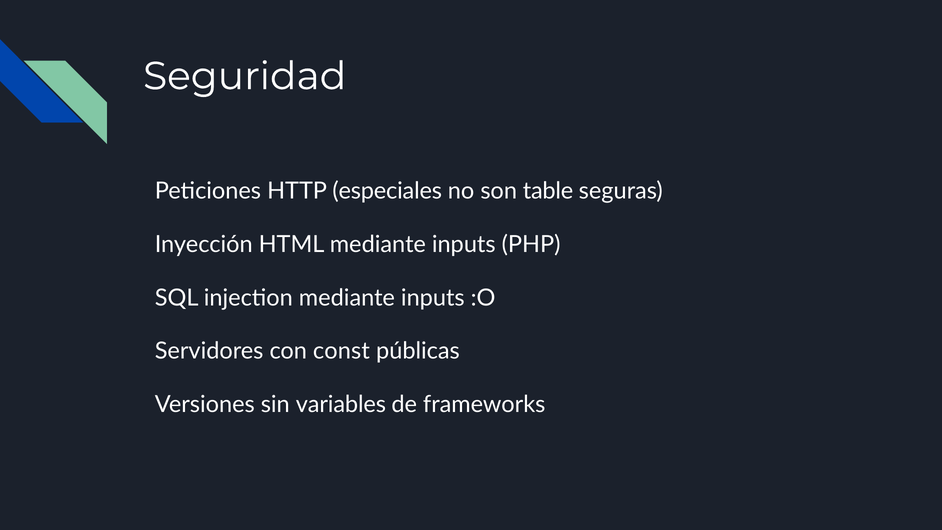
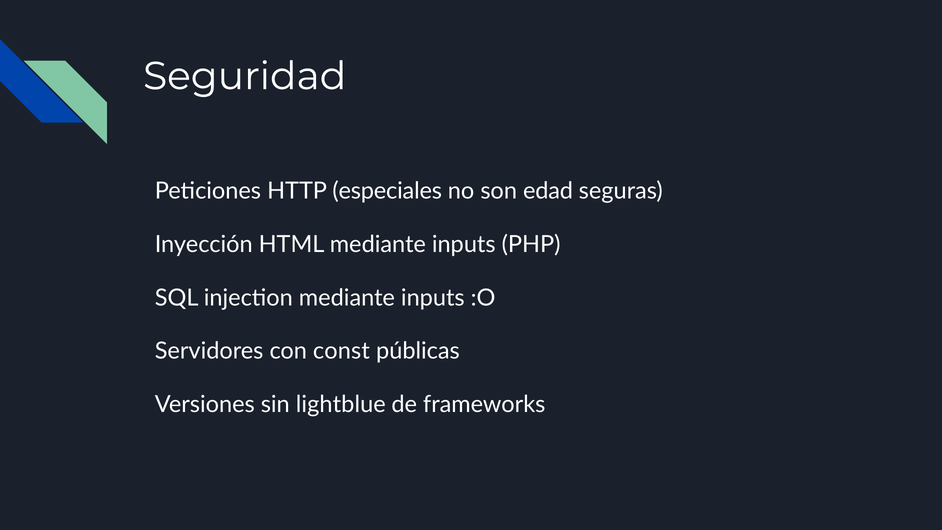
table: table -> edad (548, 191)
variables: variables -> lightblue (341, 405)
